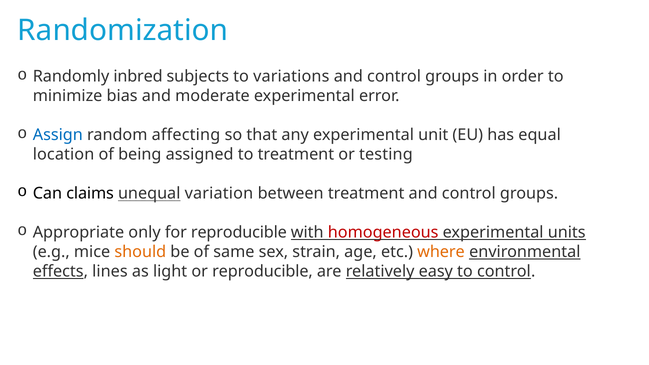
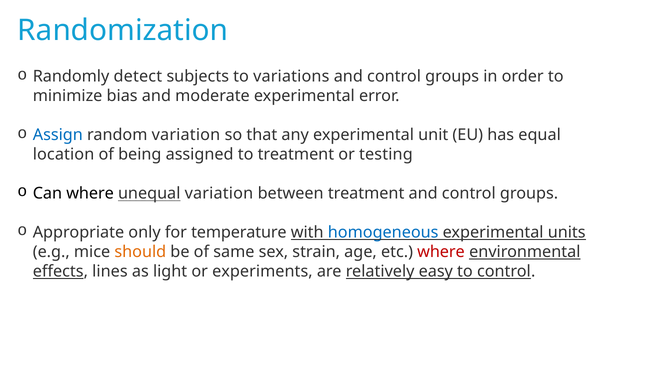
inbred: inbred -> detect (138, 77)
random affecting: affecting -> variation (186, 135)
Can claims: claims -> where (90, 193)
for reproducible: reproducible -> temperature (239, 232)
homogeneous colour: red -> blue (383, 232)
where colour: orange -> red (441, 252)
or reproducible: reproducible -> experiments (262, 271)
